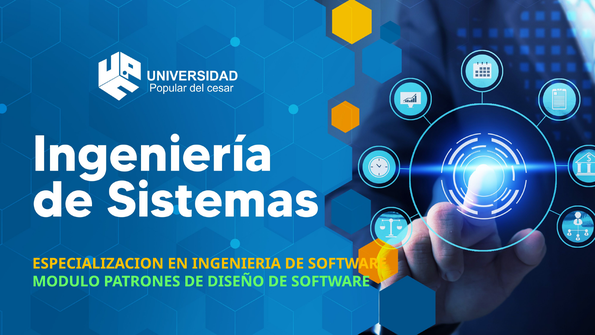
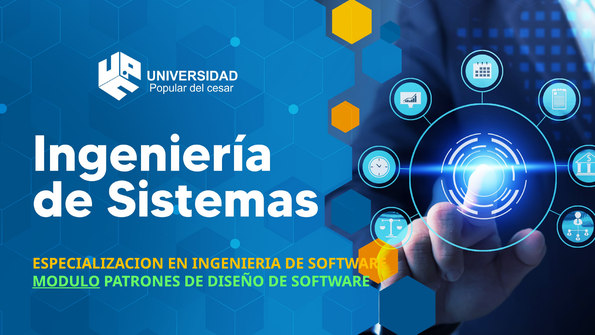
MODULO underline: none -> present (66, 281)
